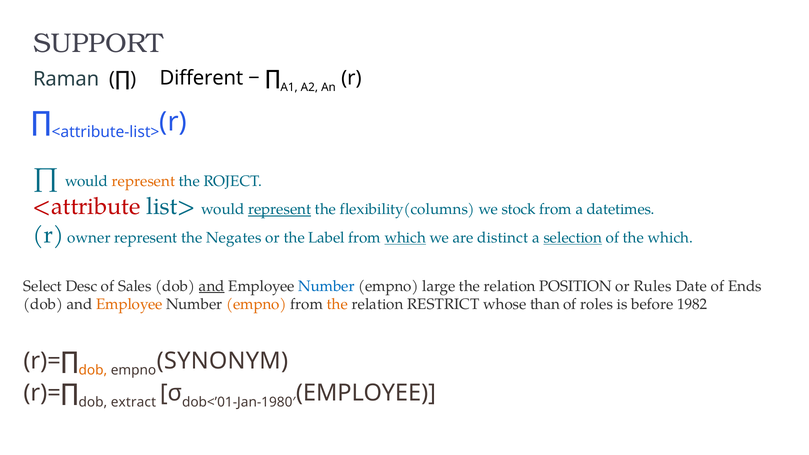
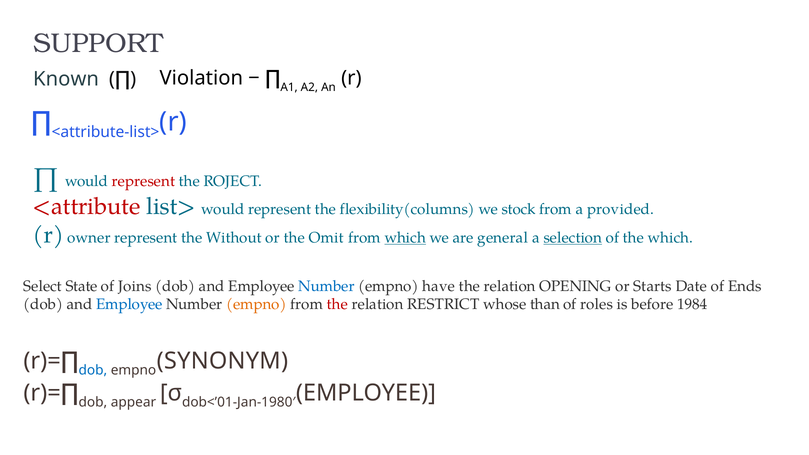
Different: Different -> Violation (201, 78)
Raman: Raman -> Known (66, 79)
represent colour: orange -> red (143, 181)
represent underline: present -> none (280, 209)
datetimes: datetimes -> provided (621, 209)
Negates: Negates -> Without (234, 238)
Label: Label -> Omit (326, 238)
distinct: distinct -> general (503, 238)
Desc: Desc -> State (82, 286)
Sales: Sales -> Joins (135, 286)
and underline: present -> none (212, 286)
large: large -> have (439, 286)
POSITION: POSITION -> OPENING (575, 286)
Rules: Rules -> Starts (653, 286)
Employee colour: orange -> blue (129, 304)
the colour: orange -> red (337, 304)
1982: 1982 -> 1984 (692, 304)
dob colour: orange -> blue (93, 370)
extract: extract -> appear (133, 402)
